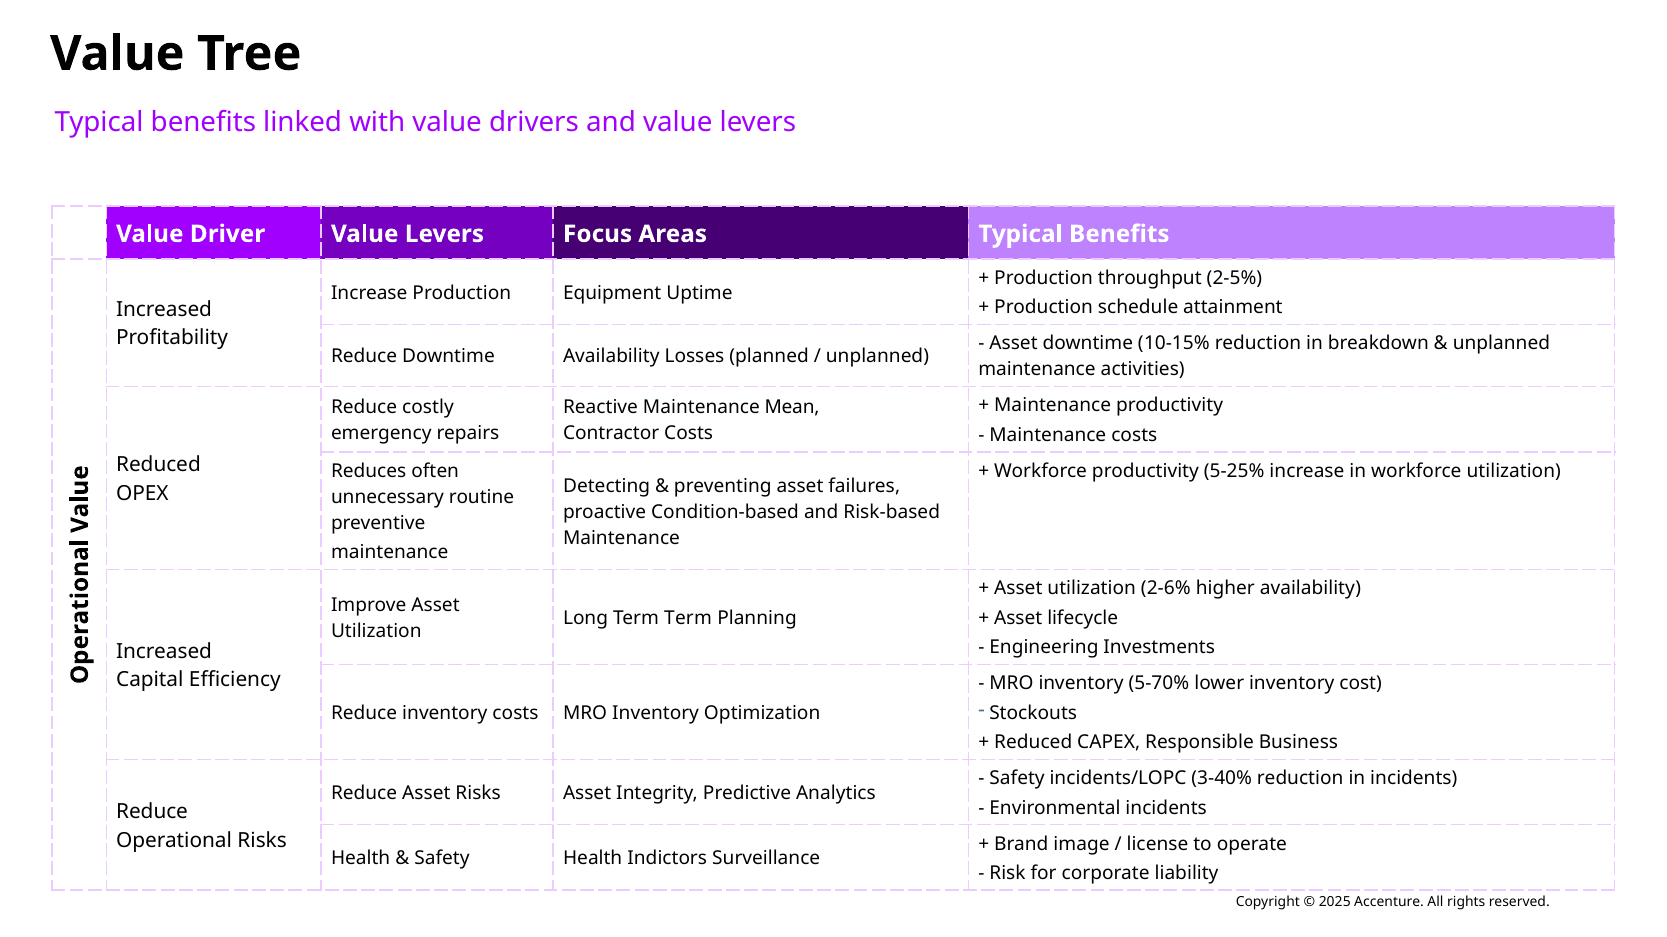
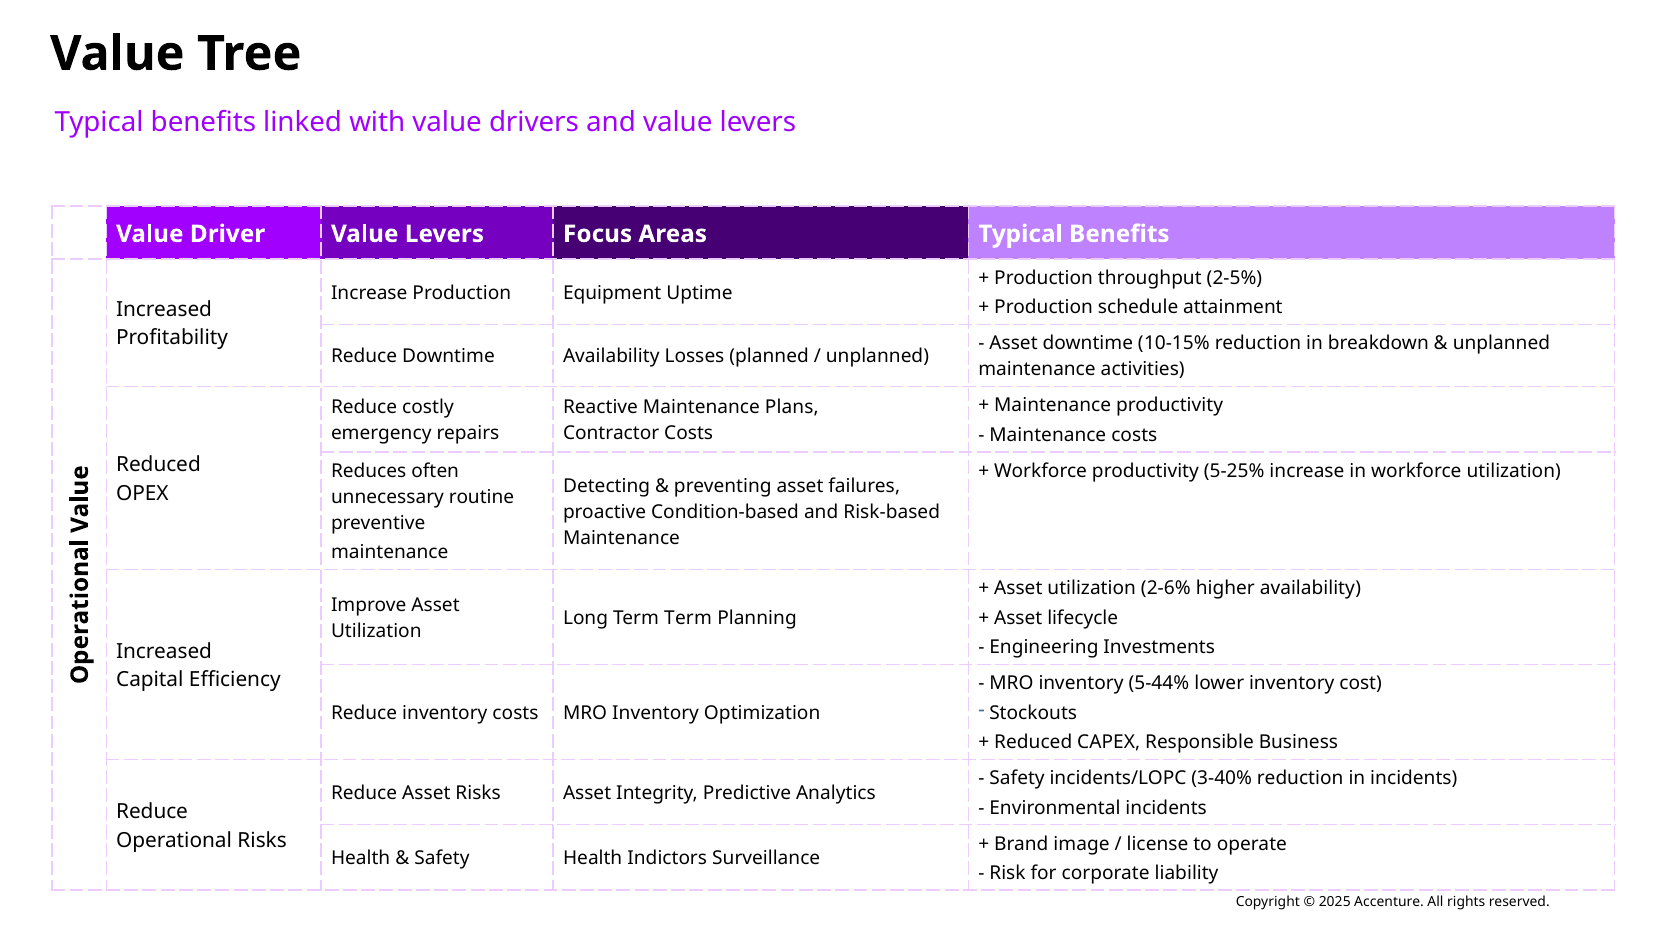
Mean: Mean -> Plans (792, 408)
5-70%: 5-70% -> 5-44% (1159, 684)
